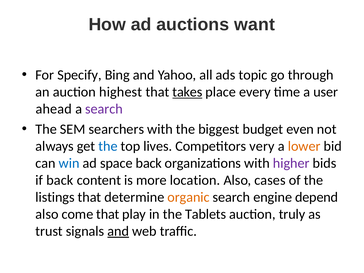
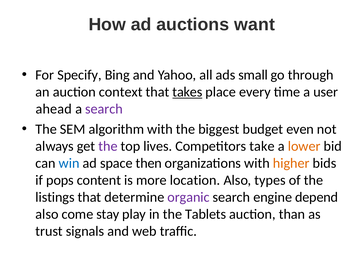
topic: topic -> small (253, 75)
highest: highest -> context (121, 92)
searchers: searchers -> algorithm (116, 129)
the colour: blue -> purple (108, 146)
very: very -> take (262, 146)
space back: back -> then (149, 163)
higher colour: purple -> orange (291, 163)
if back: back -> pops (60, 180)
cases: cases -> types (270, 180)
organic colour: orange -> purple (189, 197)
come that: that -> stay (108, 214)
truly: truly -> than (292, 214)
and underline: present -> none (118, 231)
